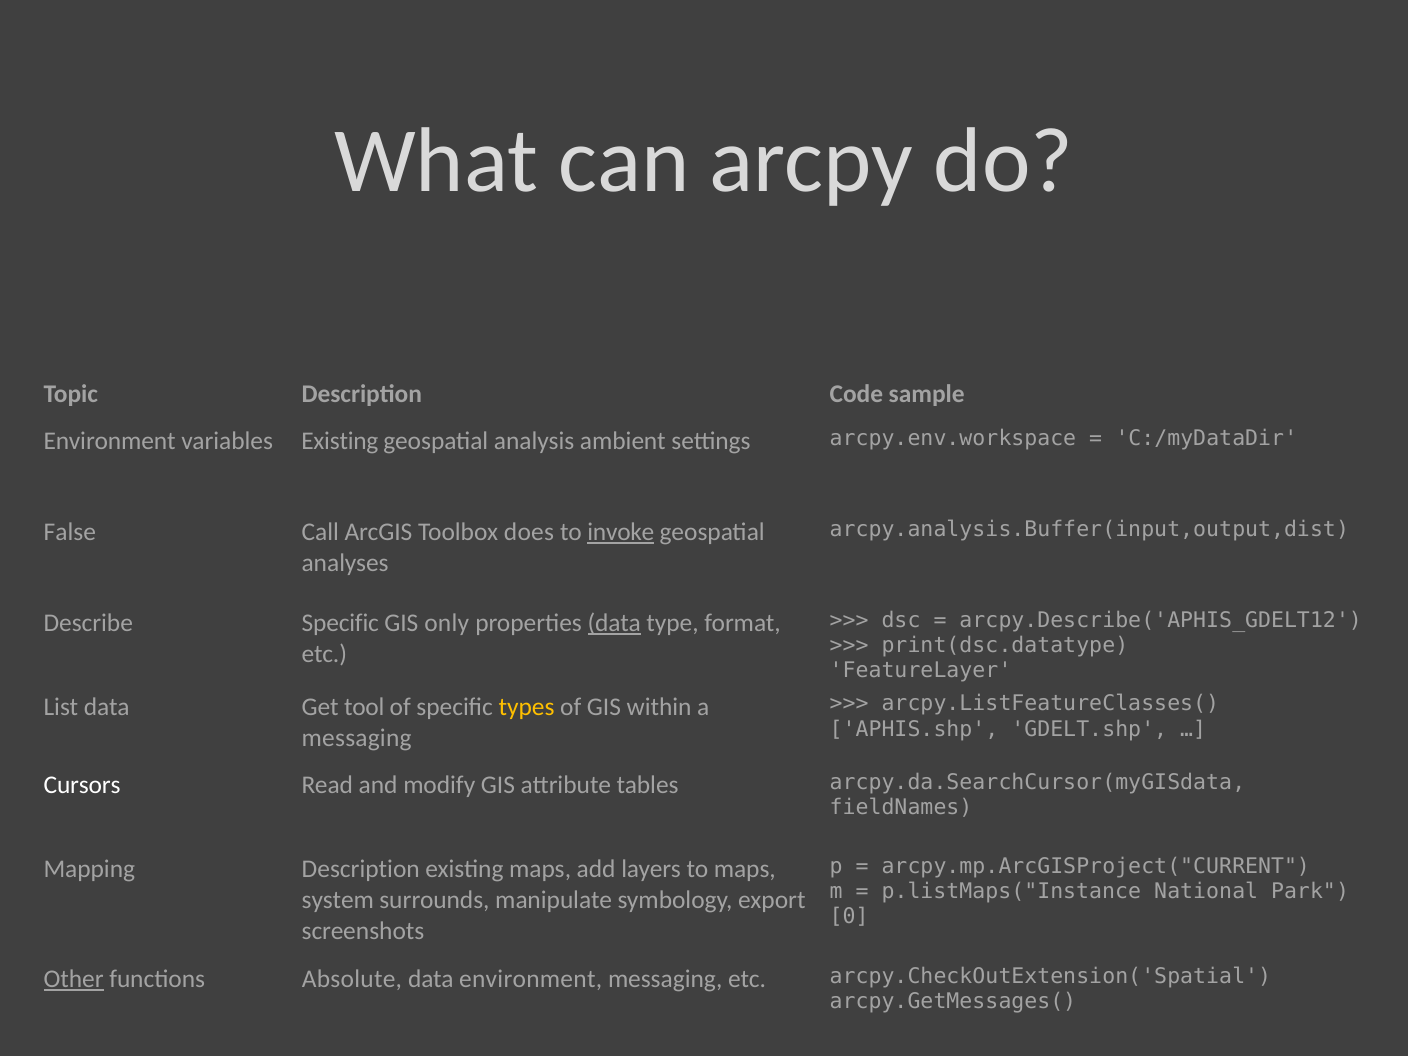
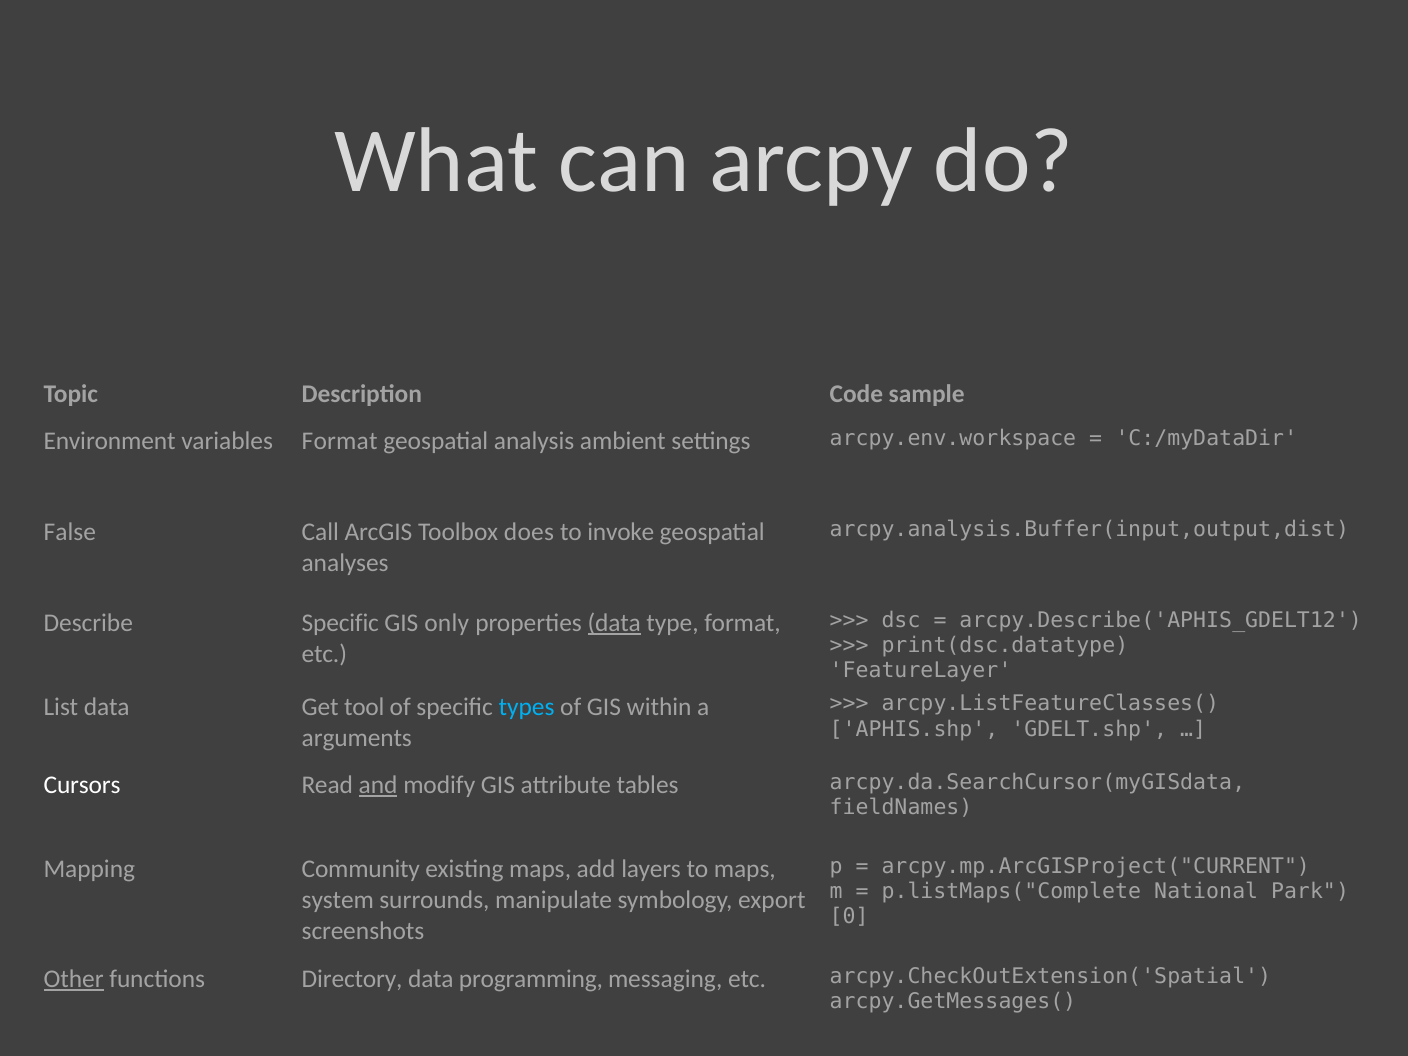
variables Existing: Existing -> Format (340, 441)
invoke underline: present -> none (621, 532)
types colour: yellow -> light blue (527, 707)
messaging: messaging -> arguments (357, 738)
and underline: none -> present (378, 785)
Mapping Description: Description -> Community (361, 869)
p.listMaps("Instance: p.listMaps("Instance -> p.listMaps("Complete (1011, 891)
Absolute: Absolute -> Directory (352, 979)
data environment: environment -> programming (531, 979)
